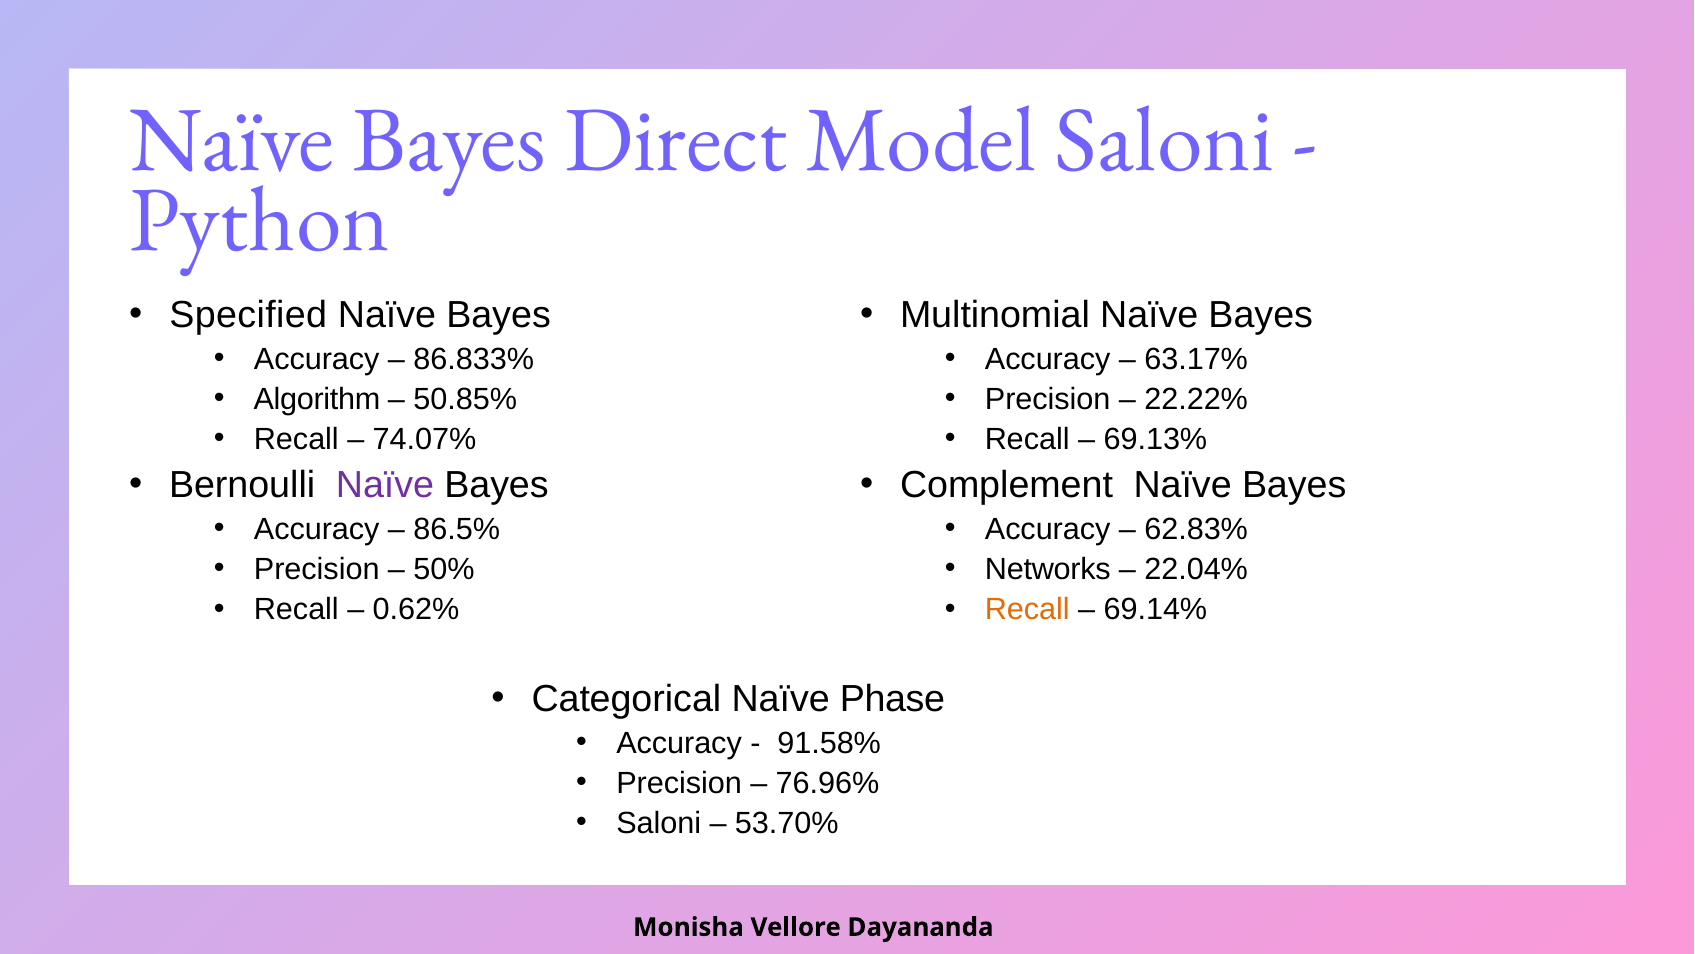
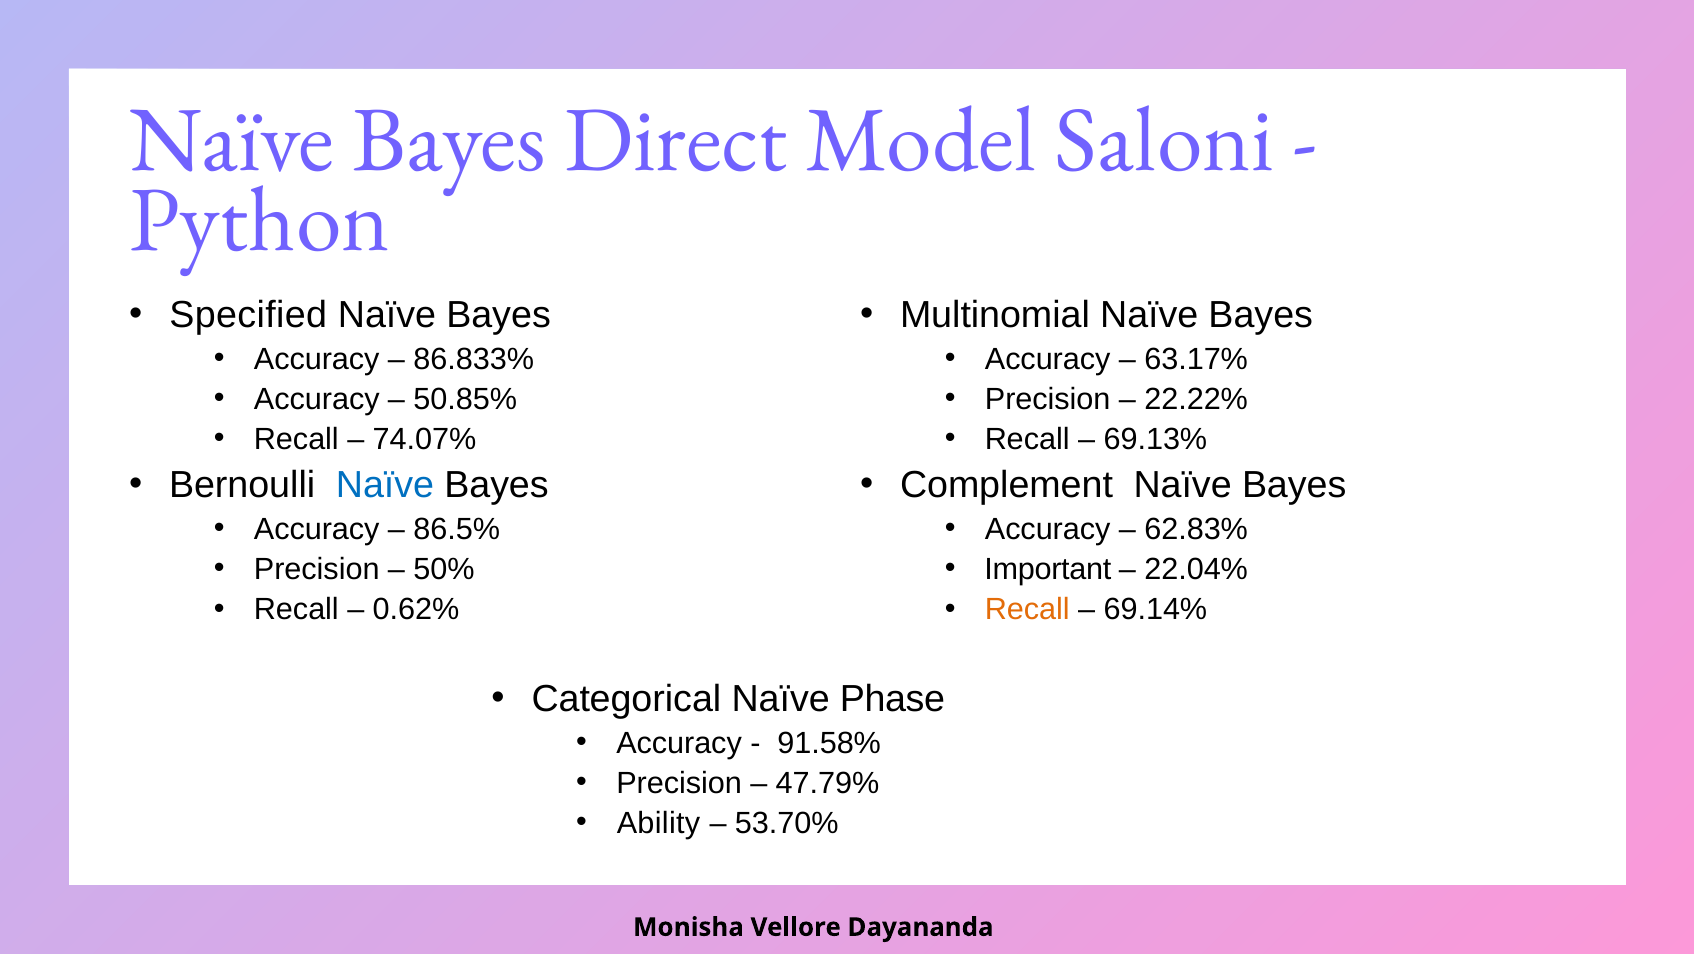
Algorithm: Algorithm -> Accuracy (317, 399)
Naïve colour: purple -> blue (385, 485)
Networks: Networks -> Important (1048, 569)
76.96%: 76.96% -> 47.79% (828, 783)
Saloni: Saloni -> Ability (659, 823)
